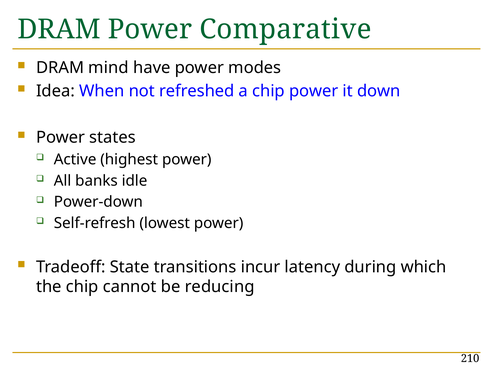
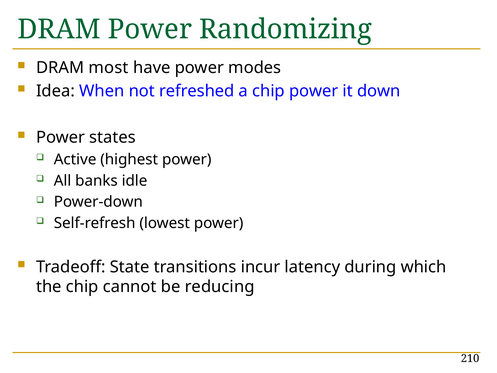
Comparative: Comparative -> Randomizing (286, 29)
mind: mind -> most (109, 68)
